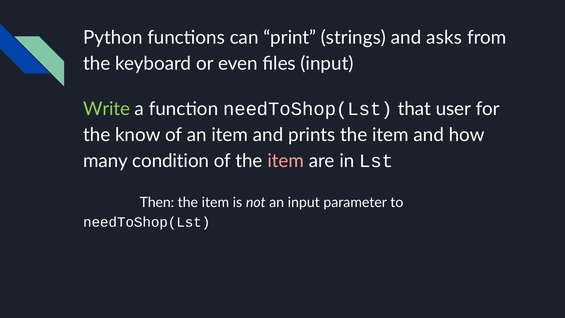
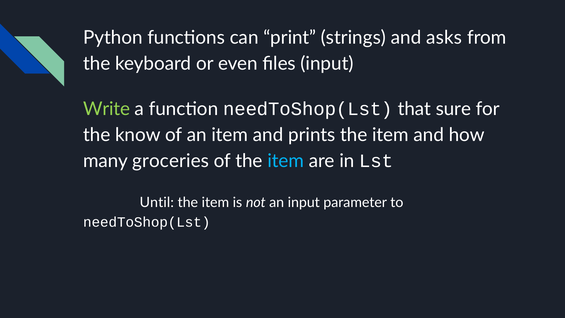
user: user -> sure (453, 109)
condition: condition -> groceries (171, 161)
item colour: pink -> light blue (286, 161)
Then: Then -> Until (157, 202)
